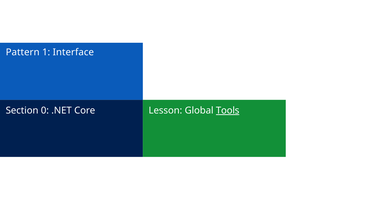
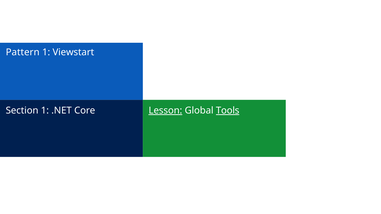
Interface: Interface -> Viewstart (73, 52)
Section 0: 0 -> 1 (45, 111)
Lesson underline: none -> present (165, 111)
